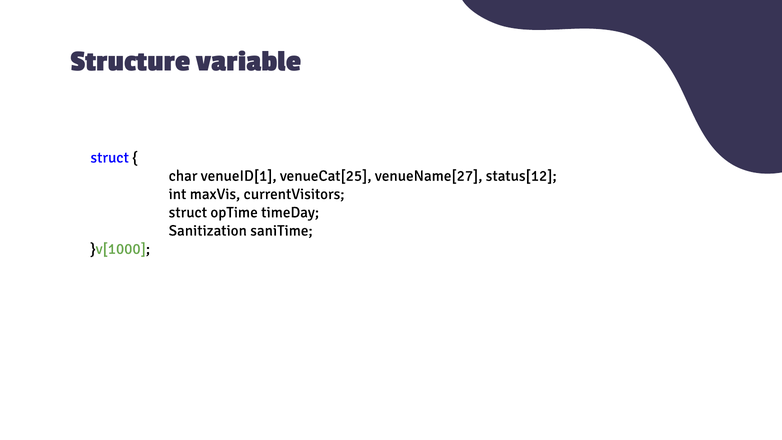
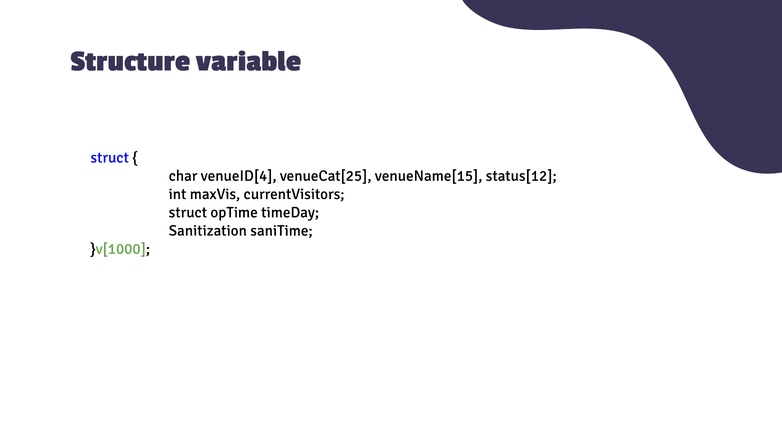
venueID[1: venueID[1 -> venueID[4 (239, 176)
venueName[27: venueName[27 -> venueName[15 (429, 176)
